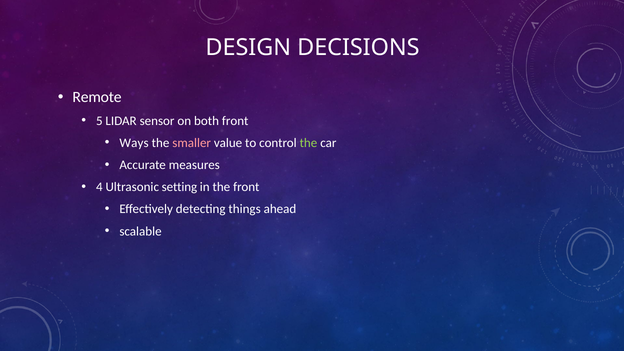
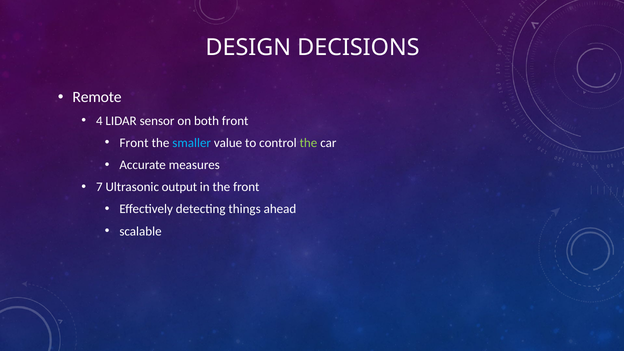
5: 5 -> 4 (99, 121)
Ways: Ways -> Front (134, 143)
smaller colour: pink -> light blue (192, 143)
4: 4 -> 7 (99, 187)
setting: setting -> output (179, 187)
